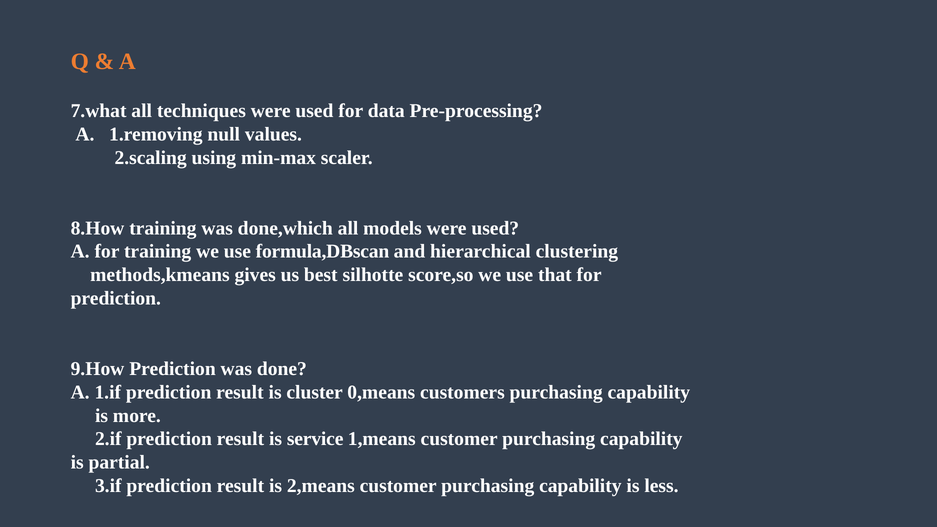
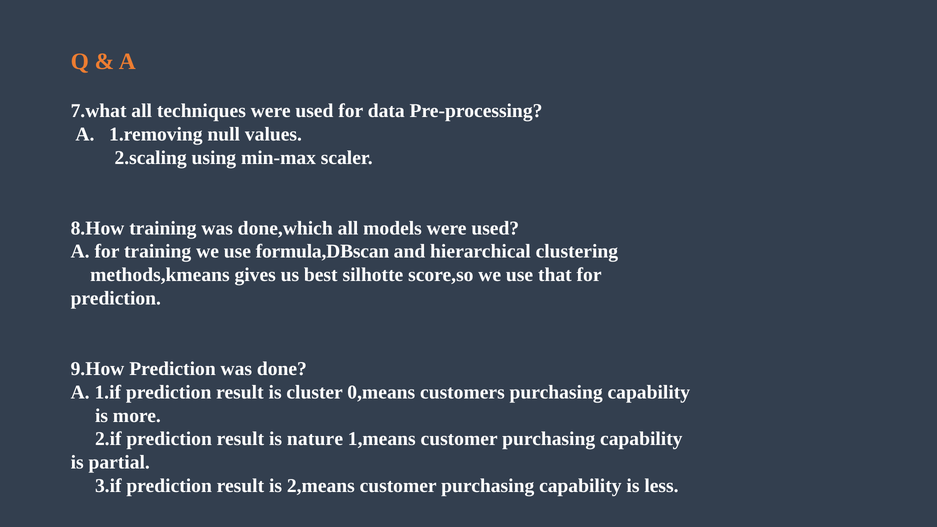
service: service -> nature (315, 439)
